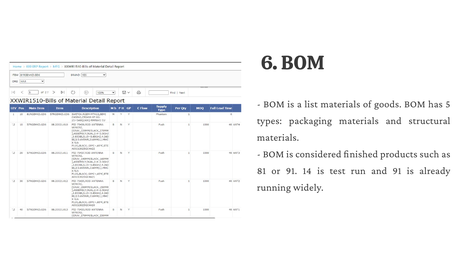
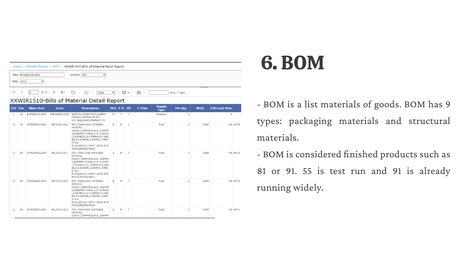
5: 5 -> 9 (448, 104)
14: 14 -> 55 (307, 171)
